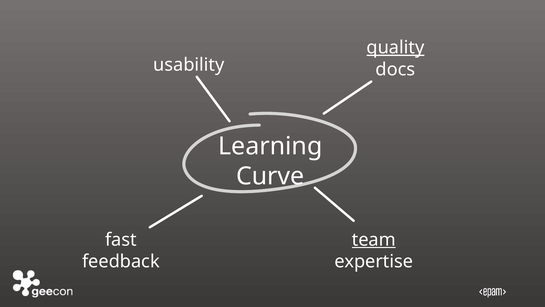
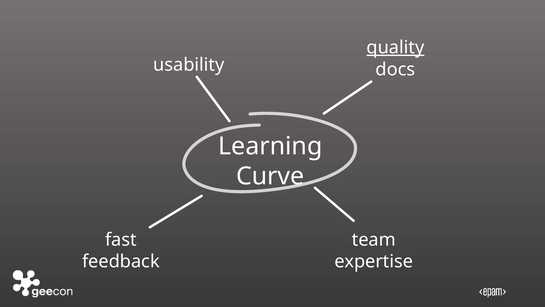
team underline: present -> none (374, 239)
